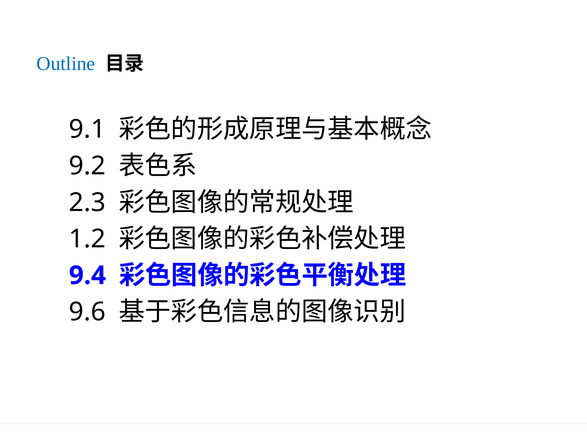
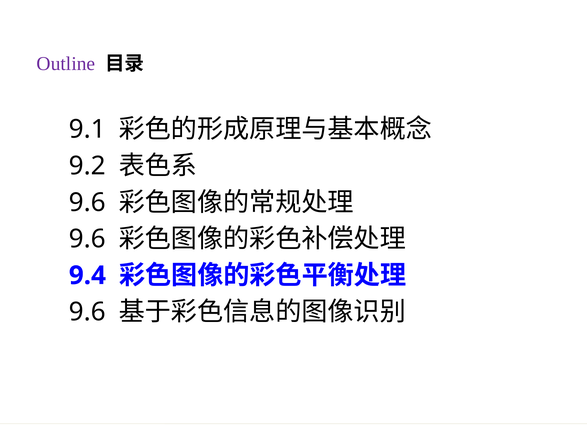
Outline colour: blue -> purple (66, 64)
2.3: 2.3 -> 9.6 (87, 203)
1.2: 1.2 -> 9.6 (87, 239)
